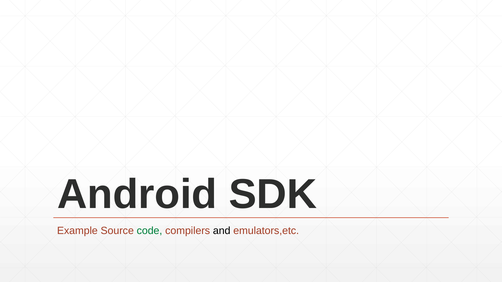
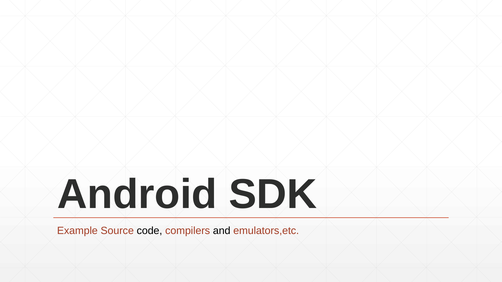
code colour: green -> black (150, 231)
